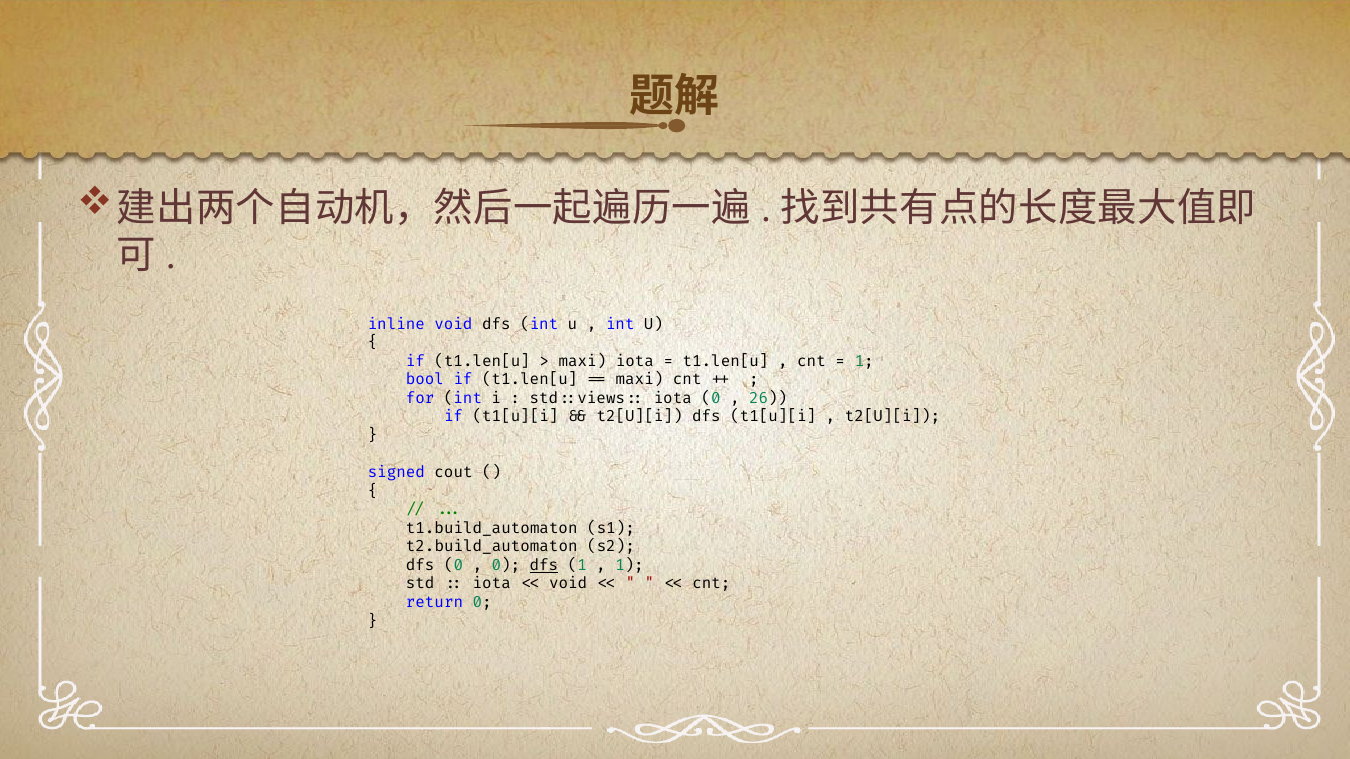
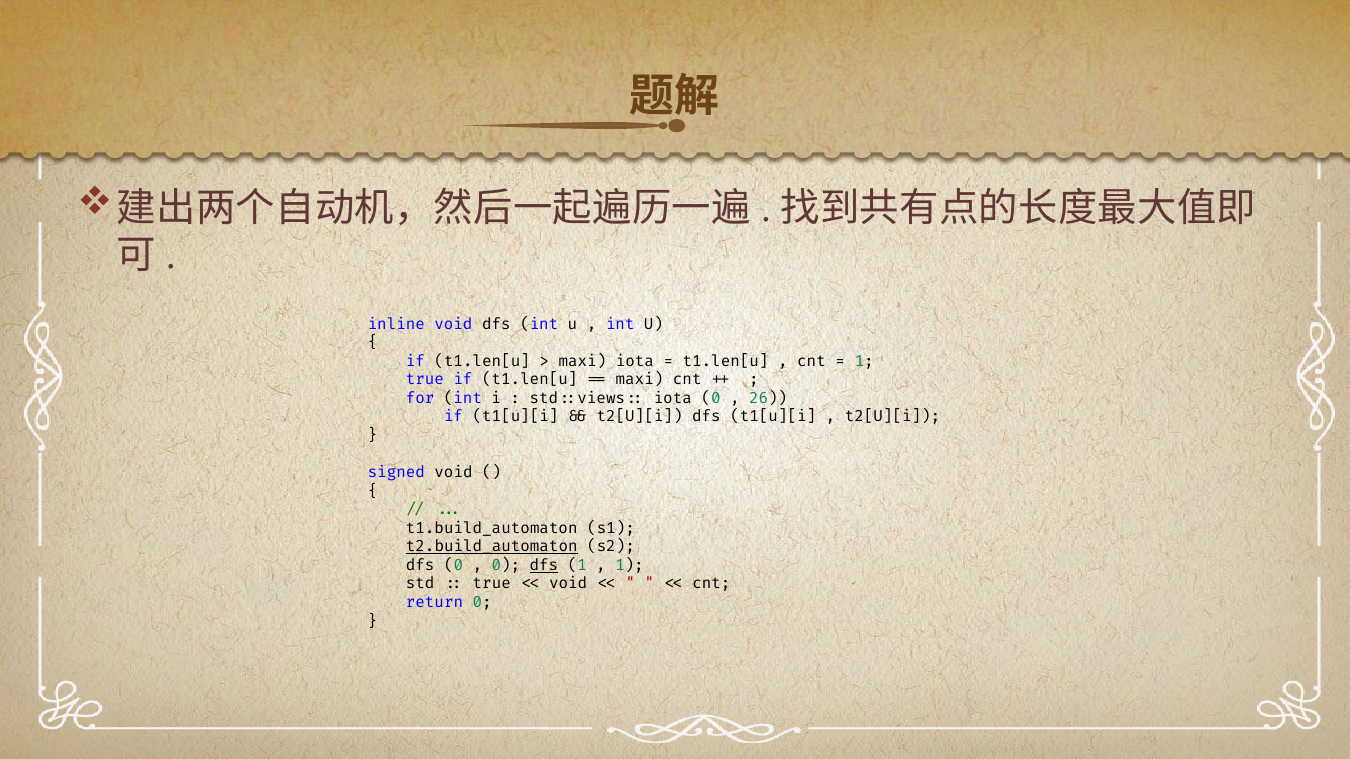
bool: bool -> true (425, 380)
signed cout: cout -> void (453, 473)
t2.build_automaton underline: none -> present (492, 547)
iota: iota -> true (492, 584)
